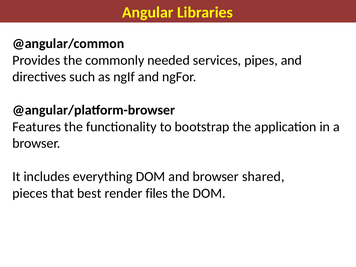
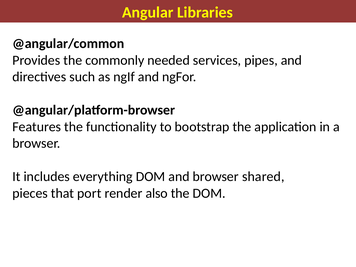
best: best -> port (89, 193)
files: files -> also (157, 193)
